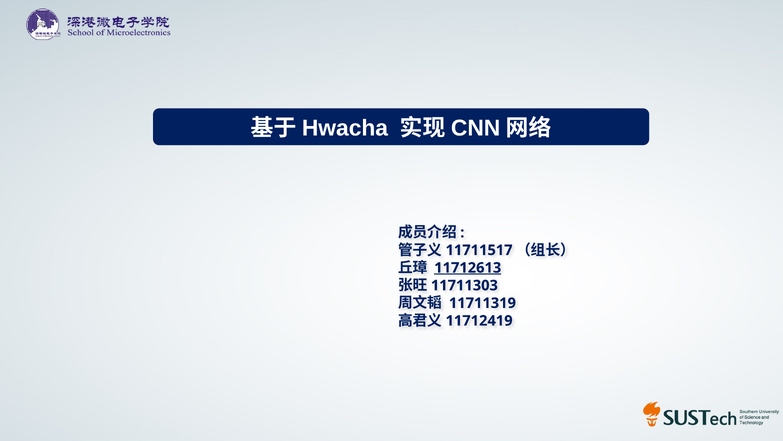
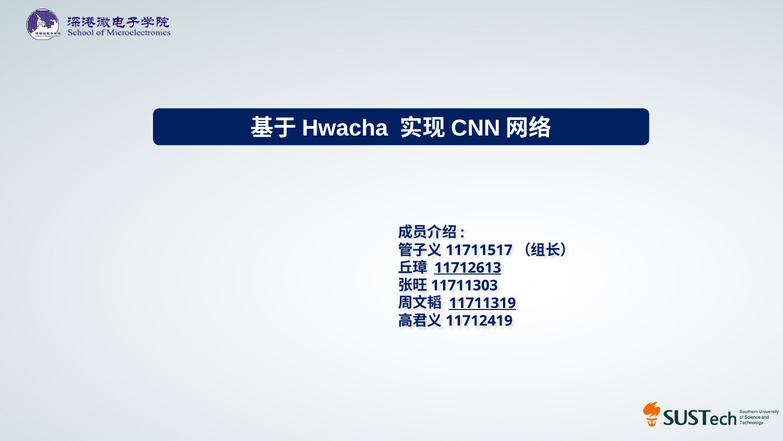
11711319 underline: none -> present (482, 303)
